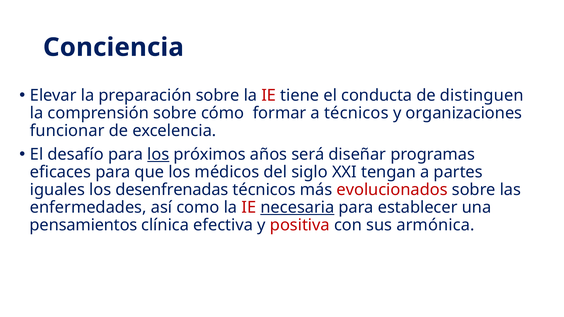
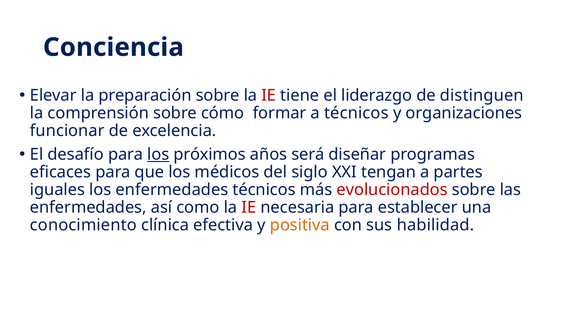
conducta: conducta -> liderazgo (377, 95)
los desenfrenadas: desenfrenadas -> enfermedades (172, 190)
necesaria underline: present -> none (297, 208)
pensamientos: pensamientos -> conocimiento (83, 225)
positiva colour: red -> orange (300, 225)
armónica: armónica -> habilidad (435, 225)
